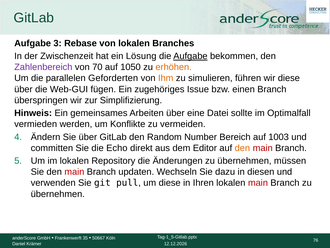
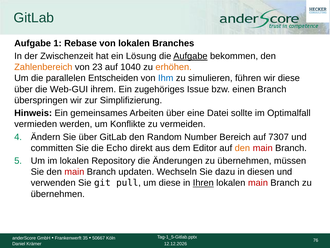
3: 3 -> 1 (58, 43)
Zahlenbereich colour: purple -> orange (43, 67)
70: 70 -> 23 (97, 67)
1050: 1050 -> 1040 (131, 67)
Geforderten: Geforderten -> Entscheiden (113, 78)
Ihm colour: orange -> blue (166, 78)
fügen: fügen -> ihrem (103, 89)
1003: 1003 -> 7307 (279, 137)
Ihren underline: none -> present (203, 183)
